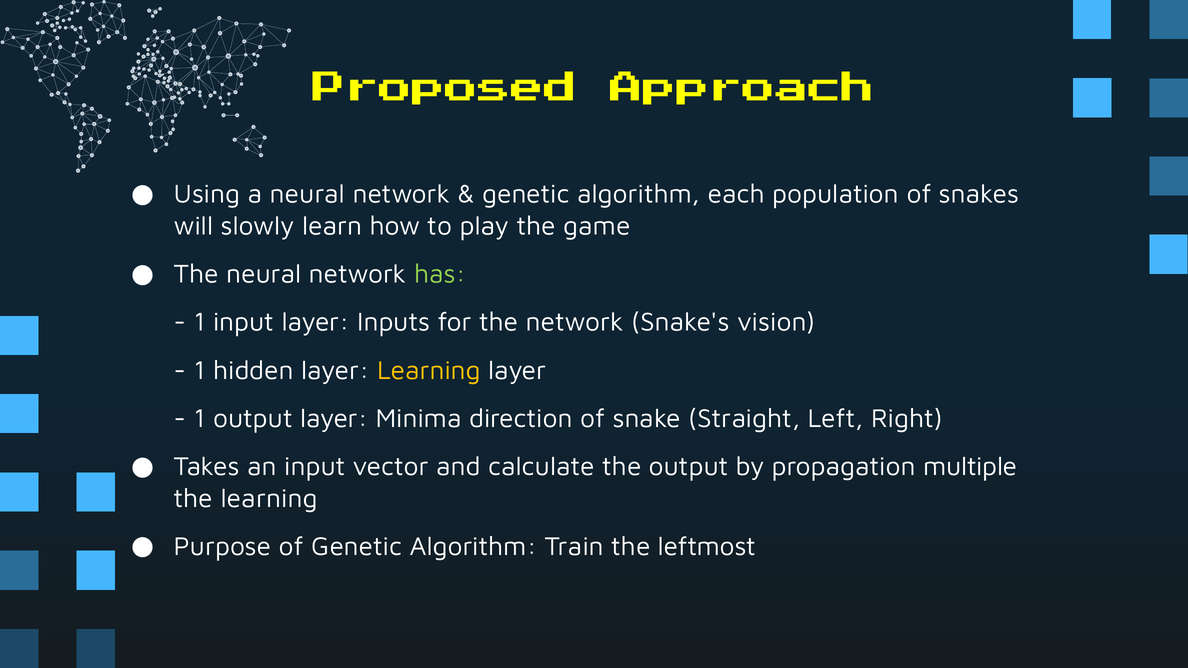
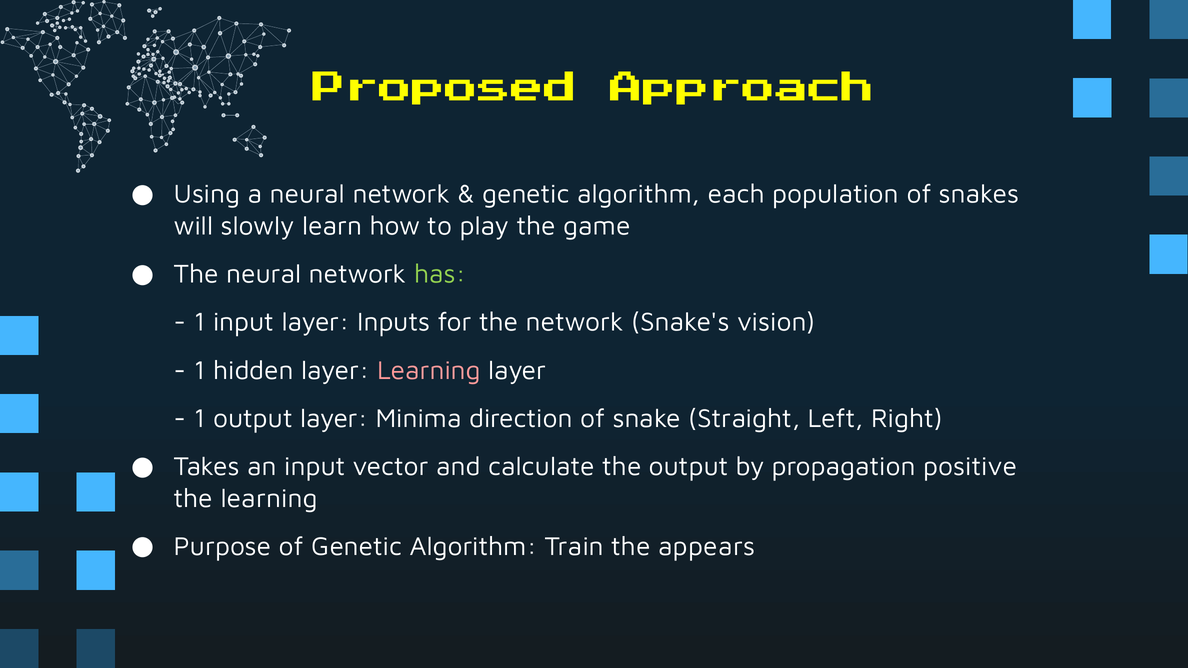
Learning colour: yellow -> pink (429, 371)
multiple: multiple -> positive (970, 467)
leftmost: leftmost -> appears (707, 547)
